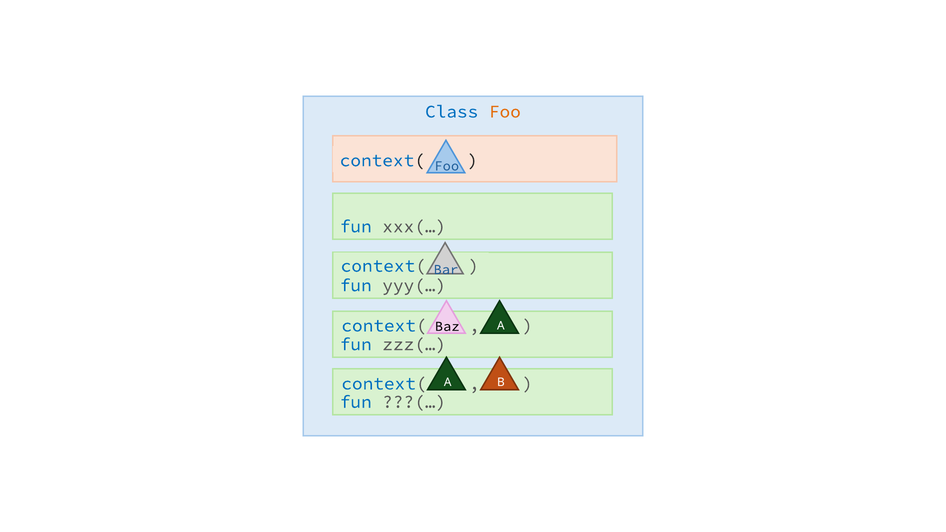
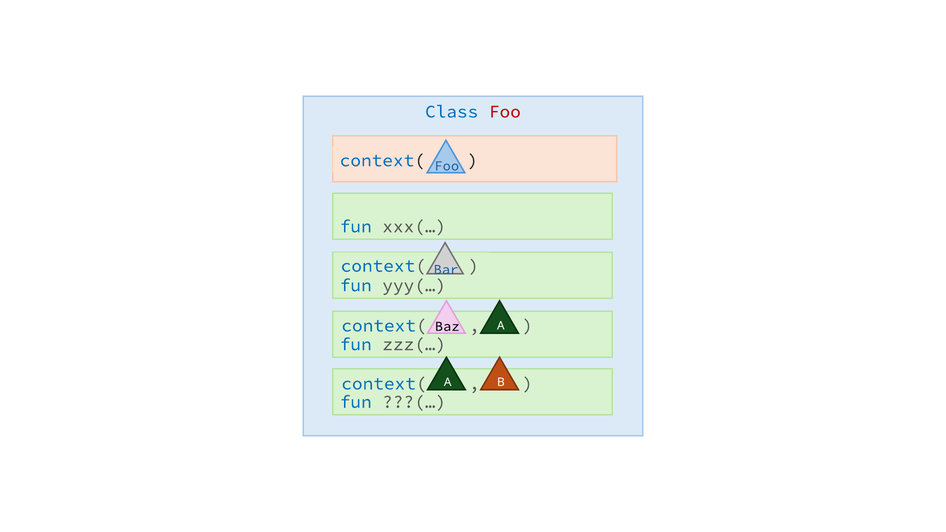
Foo colour: orange -> red (505, 112)
